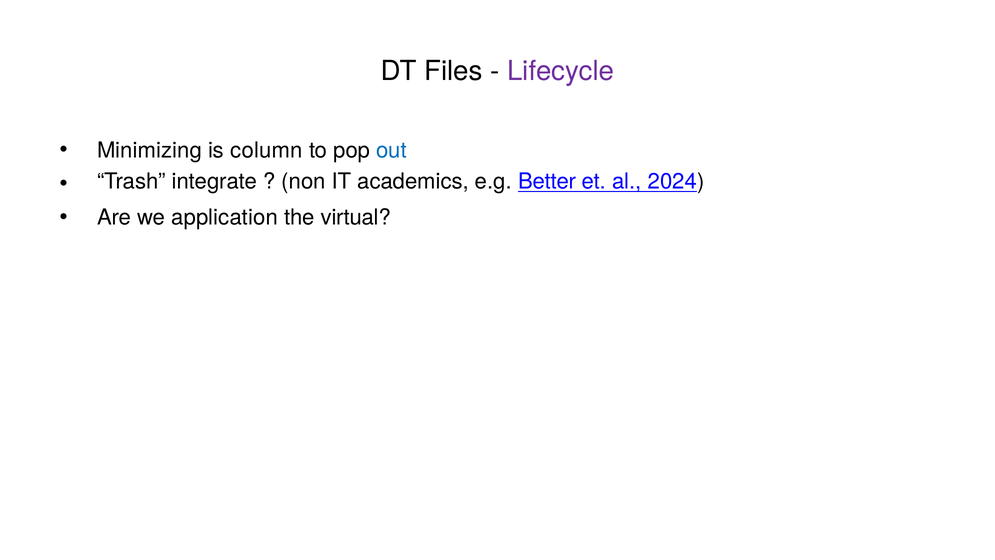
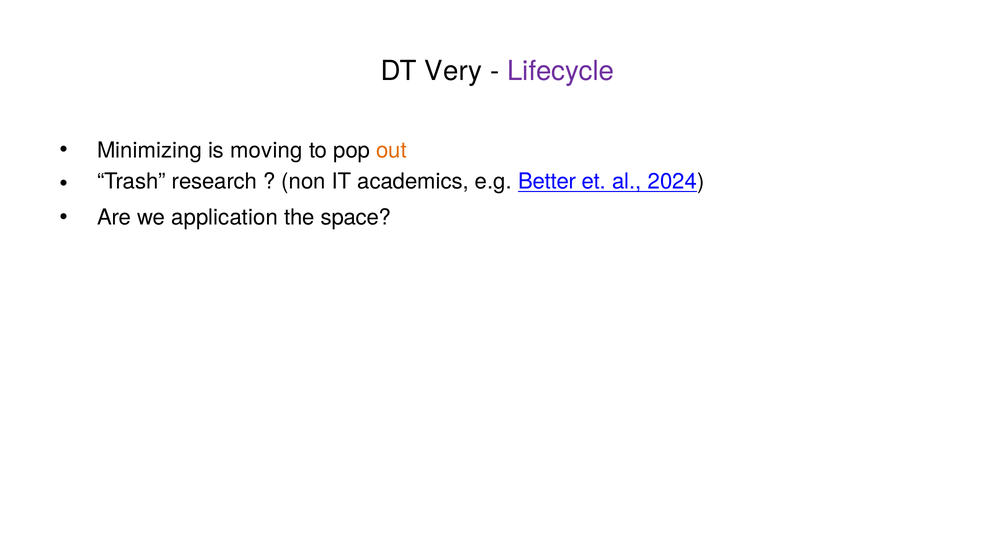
Files: Files -> Very (453, 71)
column: column -> moving (266, 150)
out colour: blue -> orange (392, 150)
integrate: integrate -> research (215, 181)
virtual: virtual -> space (356, 217)
